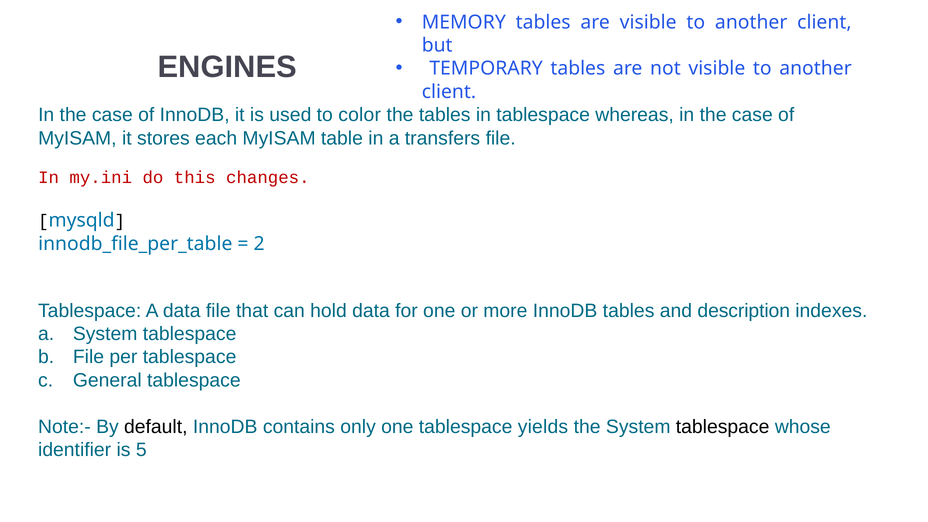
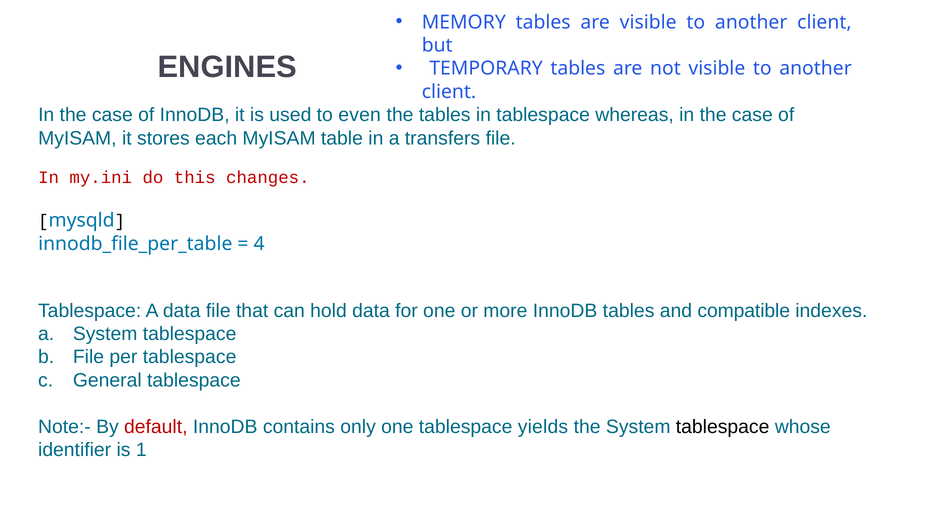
color: color -> even (360, 115)
2: 2 -> 4 (259, 244)
description: description -> compatible (744, 311)
default colour: black -> red (156, 427)
5: 5 -> 1 (141, 450)
